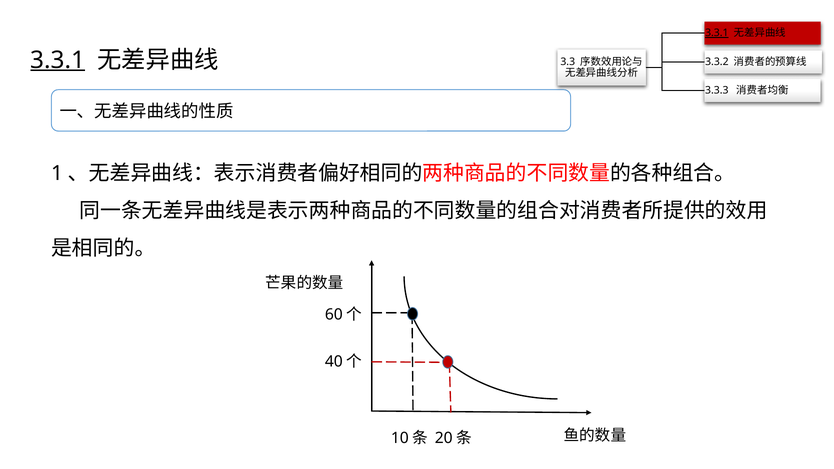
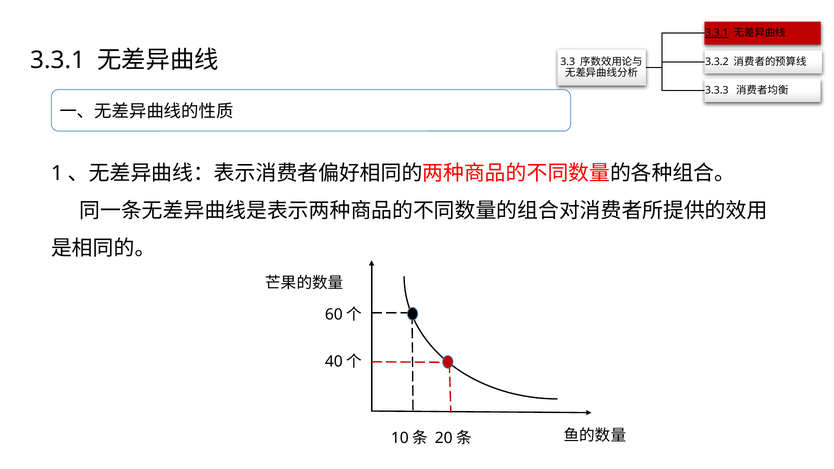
3.3.1 underline: present -> none (58, 60)
